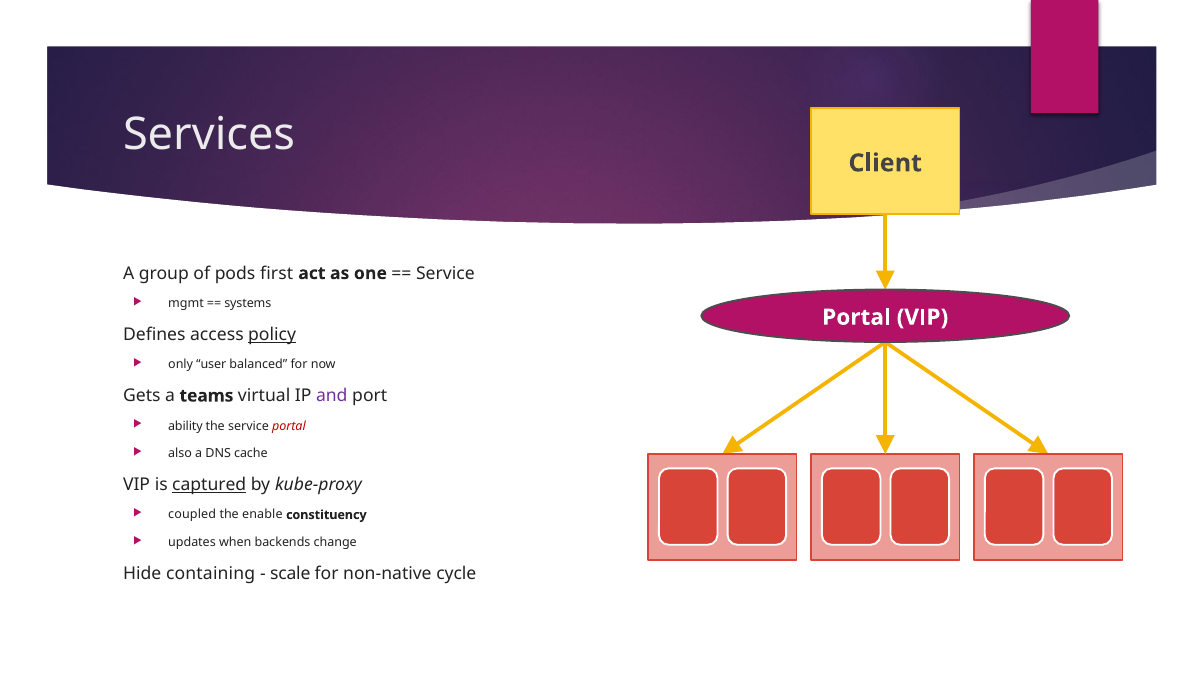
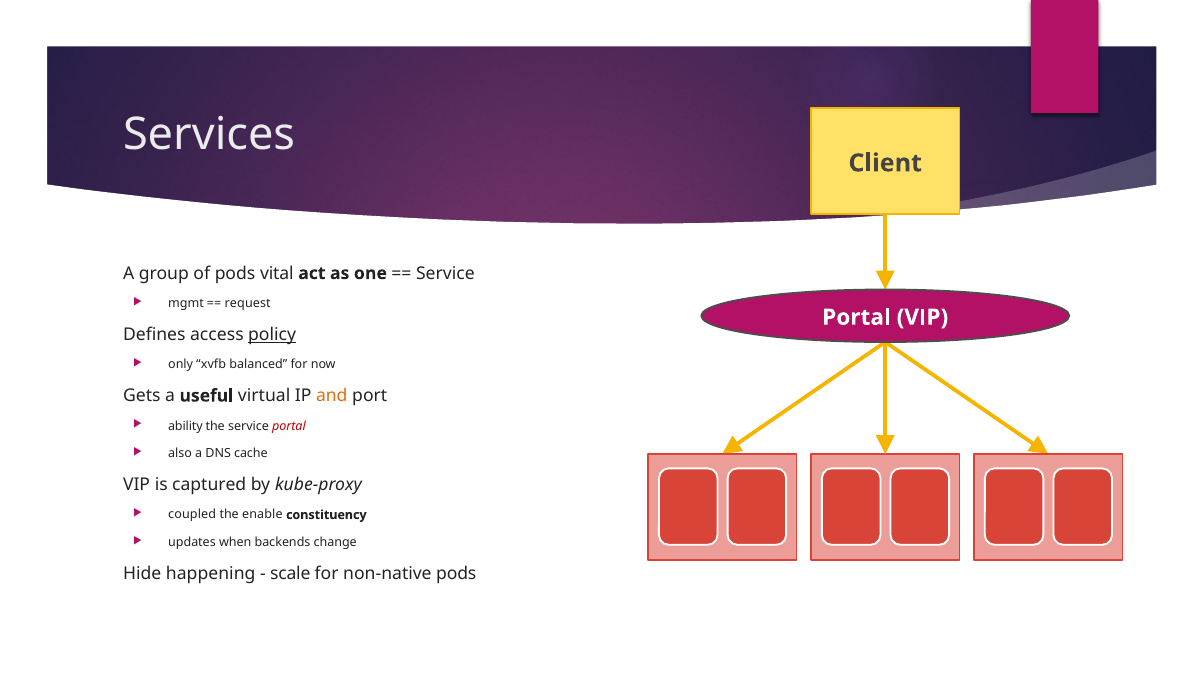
first: first -> vital (277, 273)
systems: systems -> request (248, 304)
user: user -> xvfb (211, 365)
teams: teams -> useful (206, 396)
and colour: purple -> orange (332, 396)
captured underline: present -> none (209, 485)
containing: containing -> happening (211, 574)
non-native cycle: cycle -> pods (456, 574)
